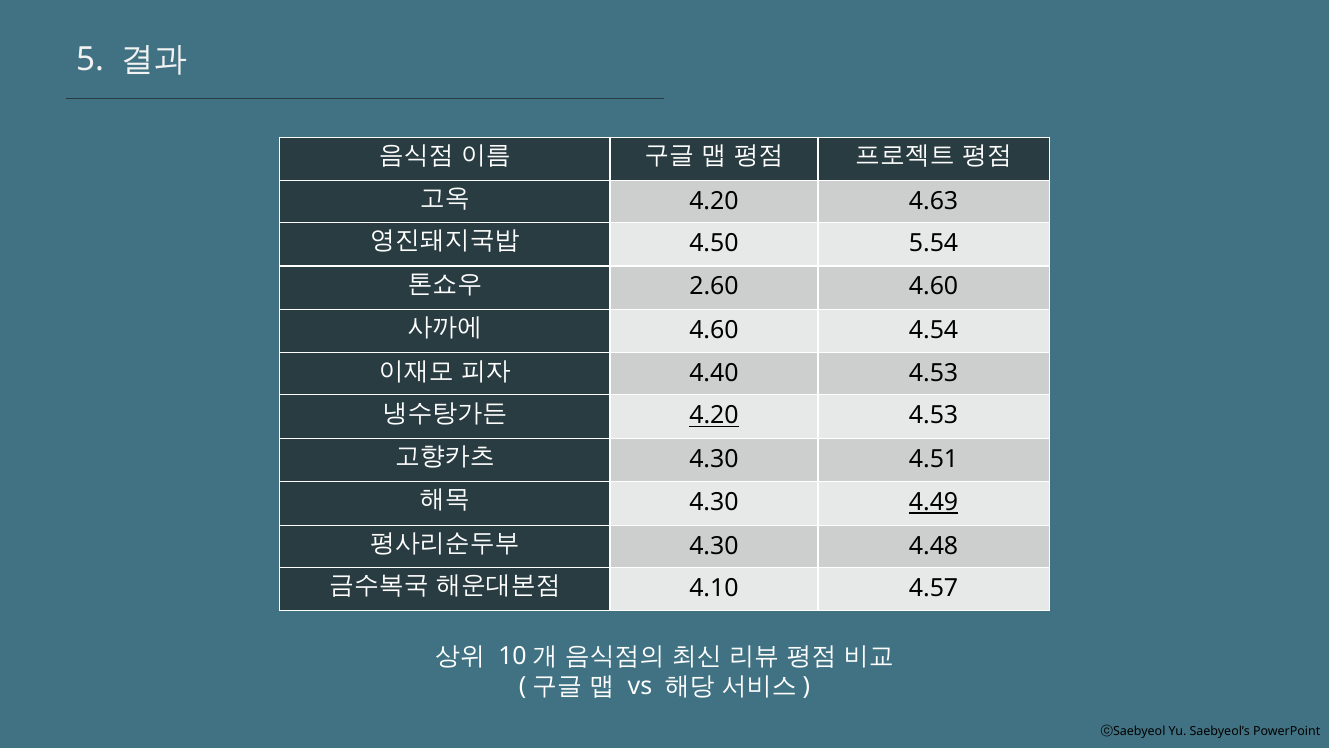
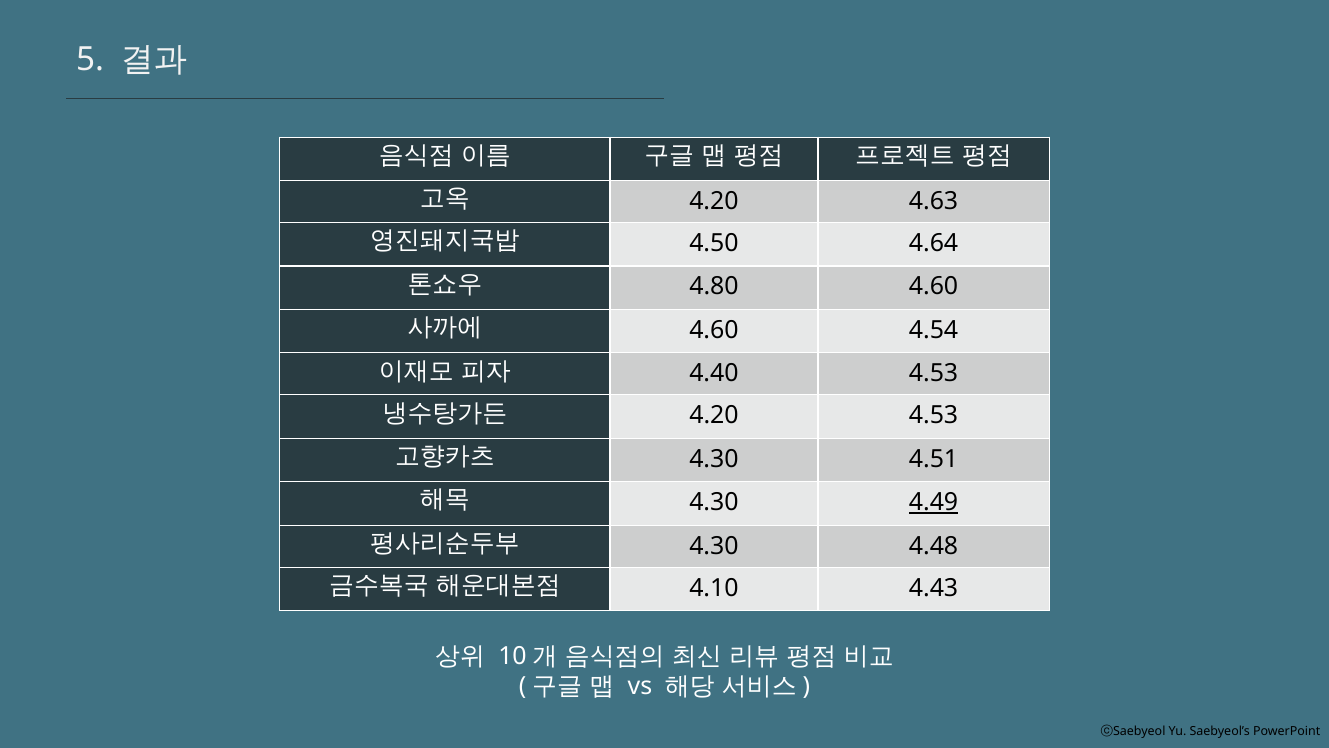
5.54: 5.54 -> 4.64 (934, 243)
2.60: 2.60 -> 4.80 (714, 287)
4.20 underline: present -> none (714, 415)
4.57: 4.57 -> 4.43 (934, 588)
